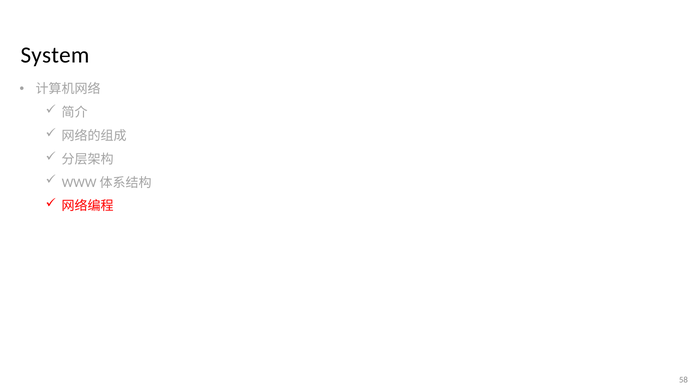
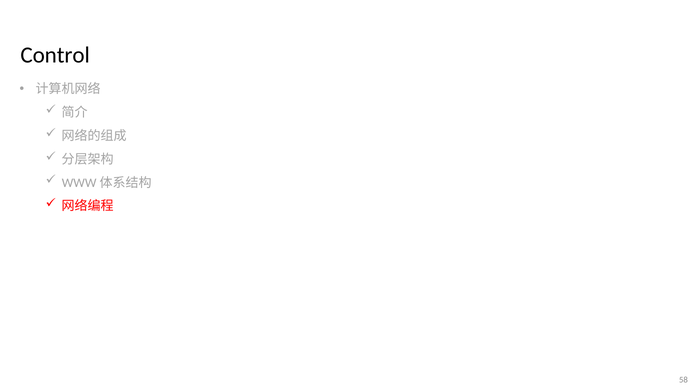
System: System -> Control (55, 55)
